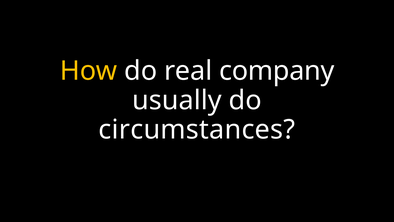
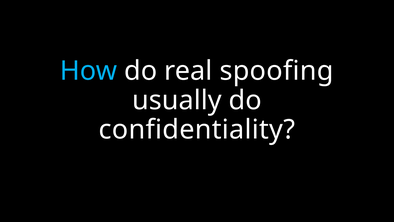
How colour: yellow -> light blue (89, 71)
company: company -> spoofing (277, 71)
circumstances: circumstances -> confidentiality (197, 129)
